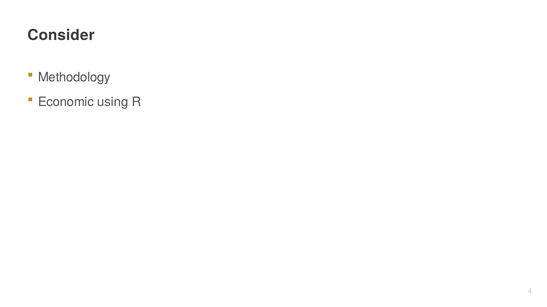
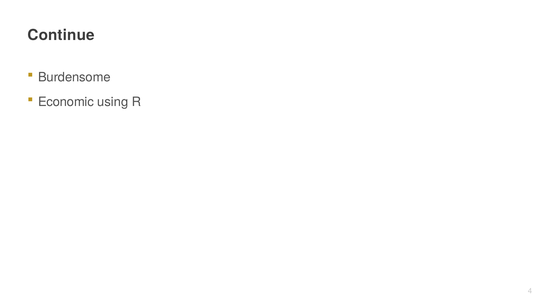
Consider: Consider -> Continue (61, 35)
Methodology: Methodology -> Burdensome (74, 78)
